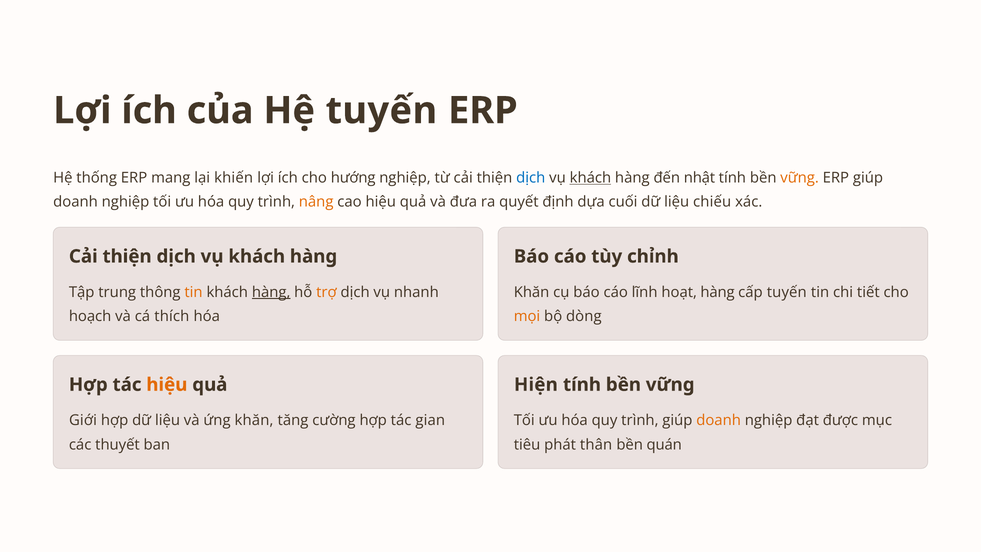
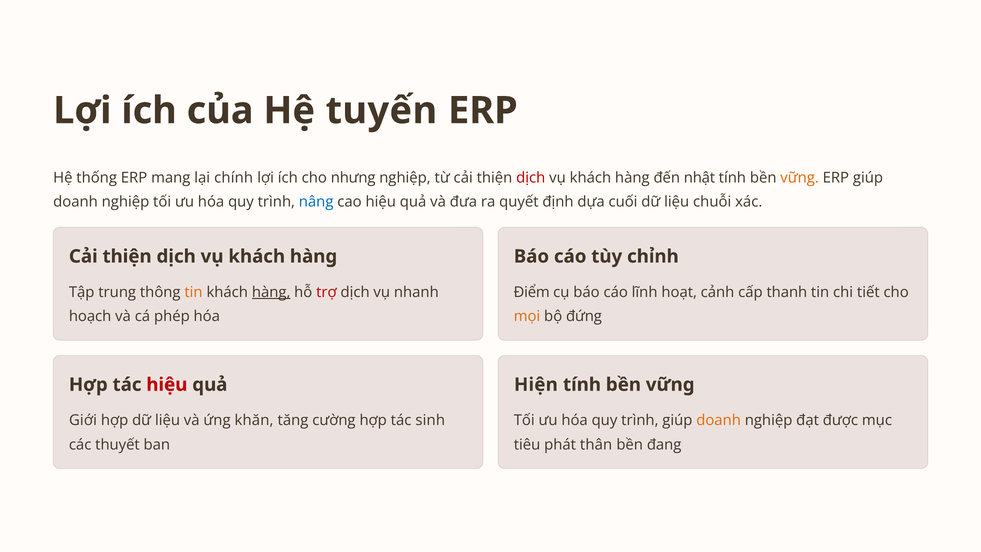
khiến: khiến -> chính (234, 178)
hướng: hướng -> nhưng (353, 178)
dịch colour: blue -> red (531, 178)
khách underline: present -> none (590, 178)
nâng colour: orange -> blue (316, 202)
chiếu: chiếu -> chuỗi (712, 202)
trợ colour: orange -> red (326, 292)
Khăn: Khăn -> Điểm (532, 292)
hoạt hàng: hàng -> cảnh (718, 292)
cấp tuyến: tuyến -> thanh (787, 292)
thích: thích -> phép (172, 316)
dòng: dòng -> đứng (584, 316)
hiệu colour: orange -> red (167, 385)
gian: gian -> sinh (430, 420)
quán: quán -> đang (664, 445)
